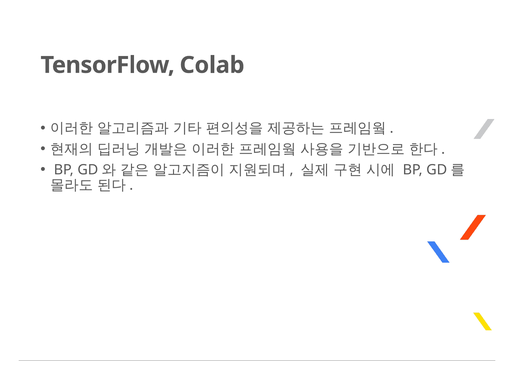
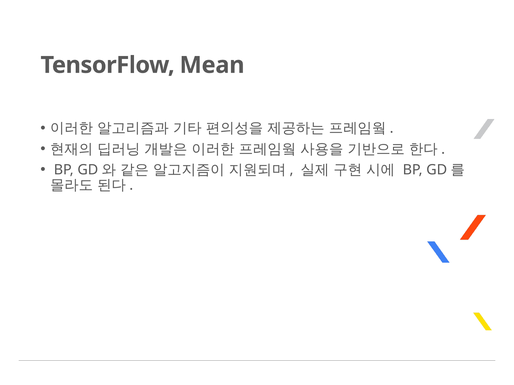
Colab: Colab -> Mean (212, 65)
